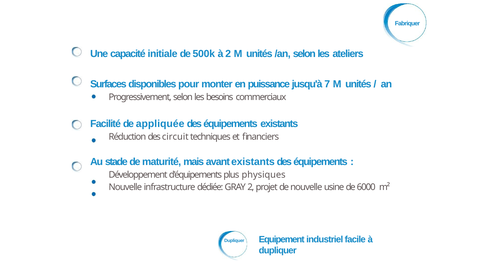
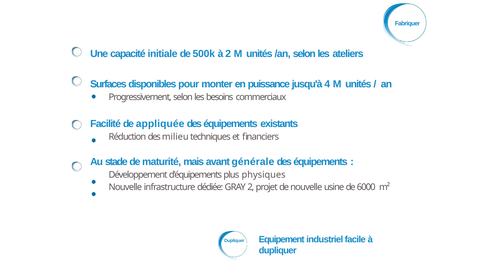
7: 7 -> 4 (327, 84)
circuit: circuit -> milieu (175, 137)
avant existants: existants -> générale (253, 162)
